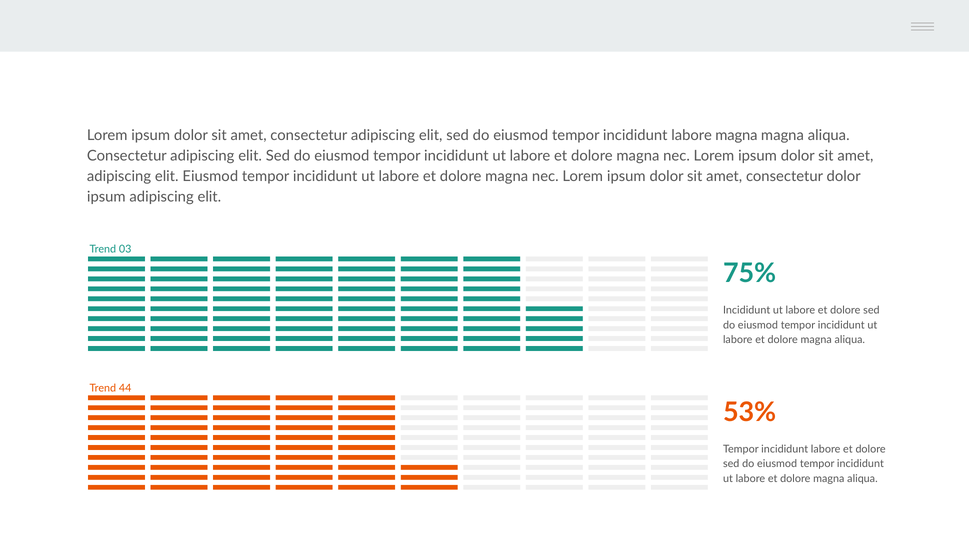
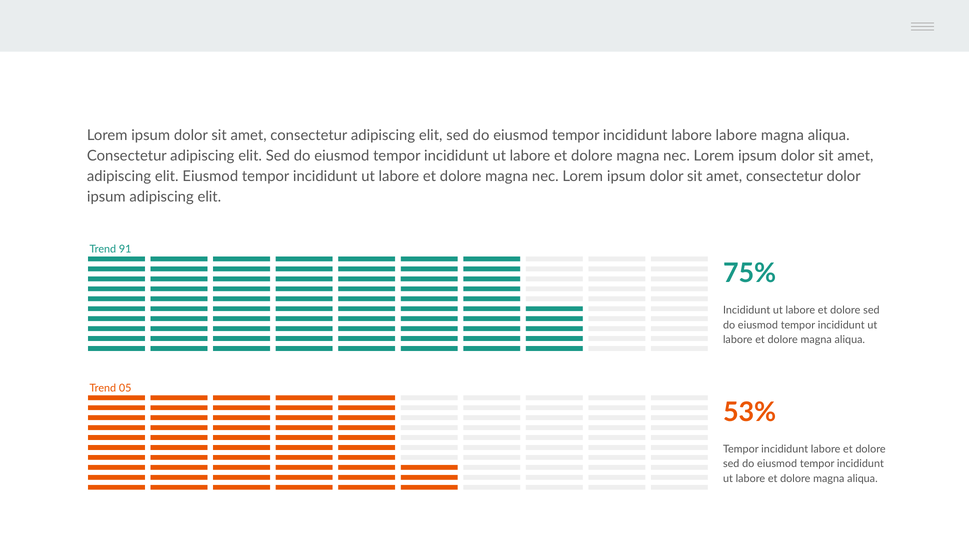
labore magna: magna -> labore (736, 135)
03: 03 -> 91 (125, 249)
44: 44 -> 05 (125, 388)
